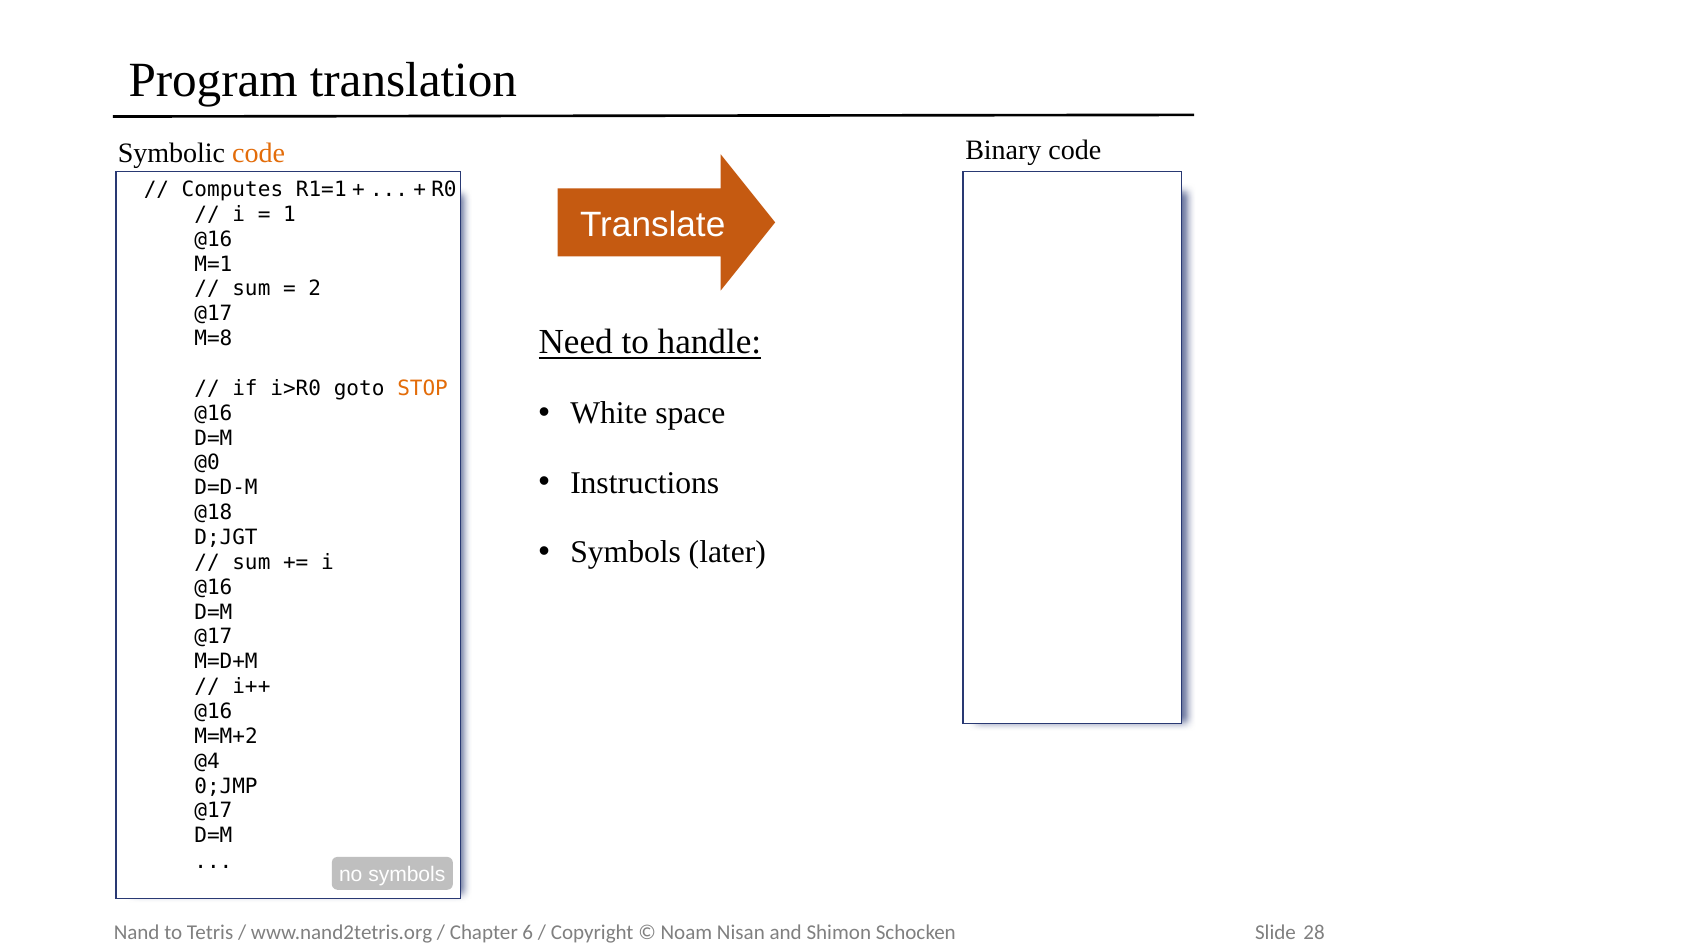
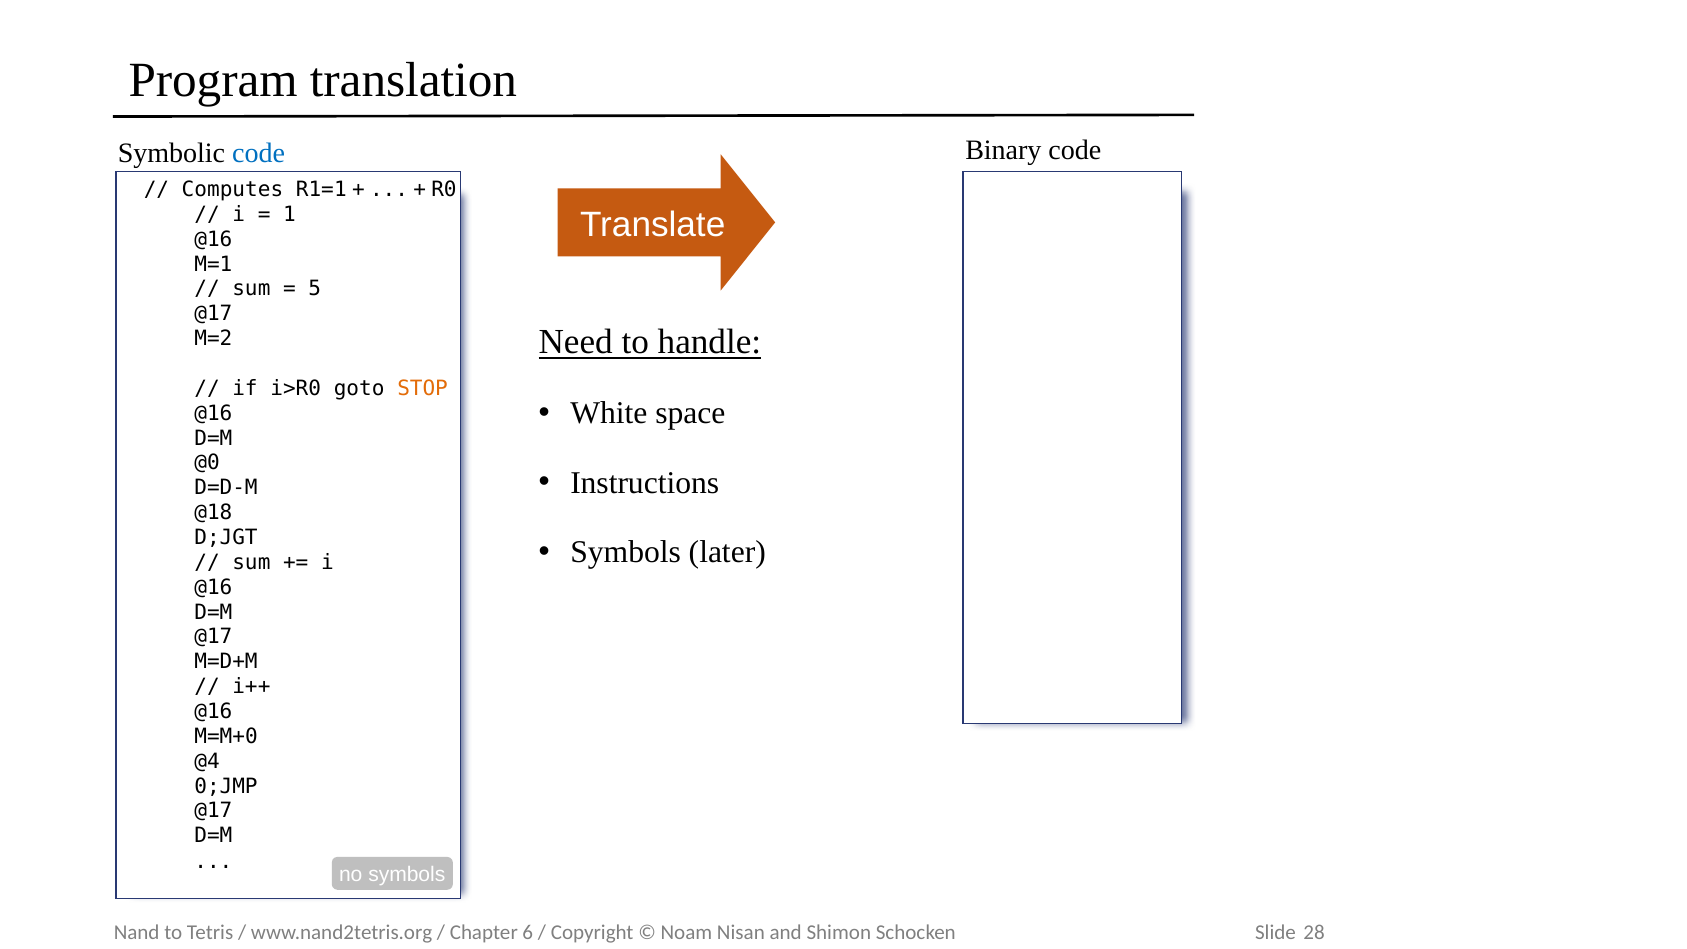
code colour: orange -> blue (259, 153)
2: 2 -> 5 (315, 289)
M=8: M=8 -> M=2 (213, 339)
M=M+2: M=M+2 -> M=M+0 (226, 736)
